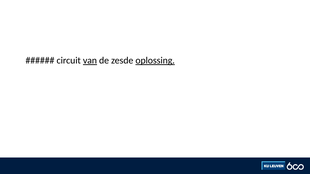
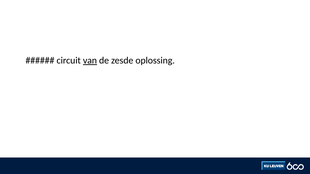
oplossing underline: present -> none (155, 61)
